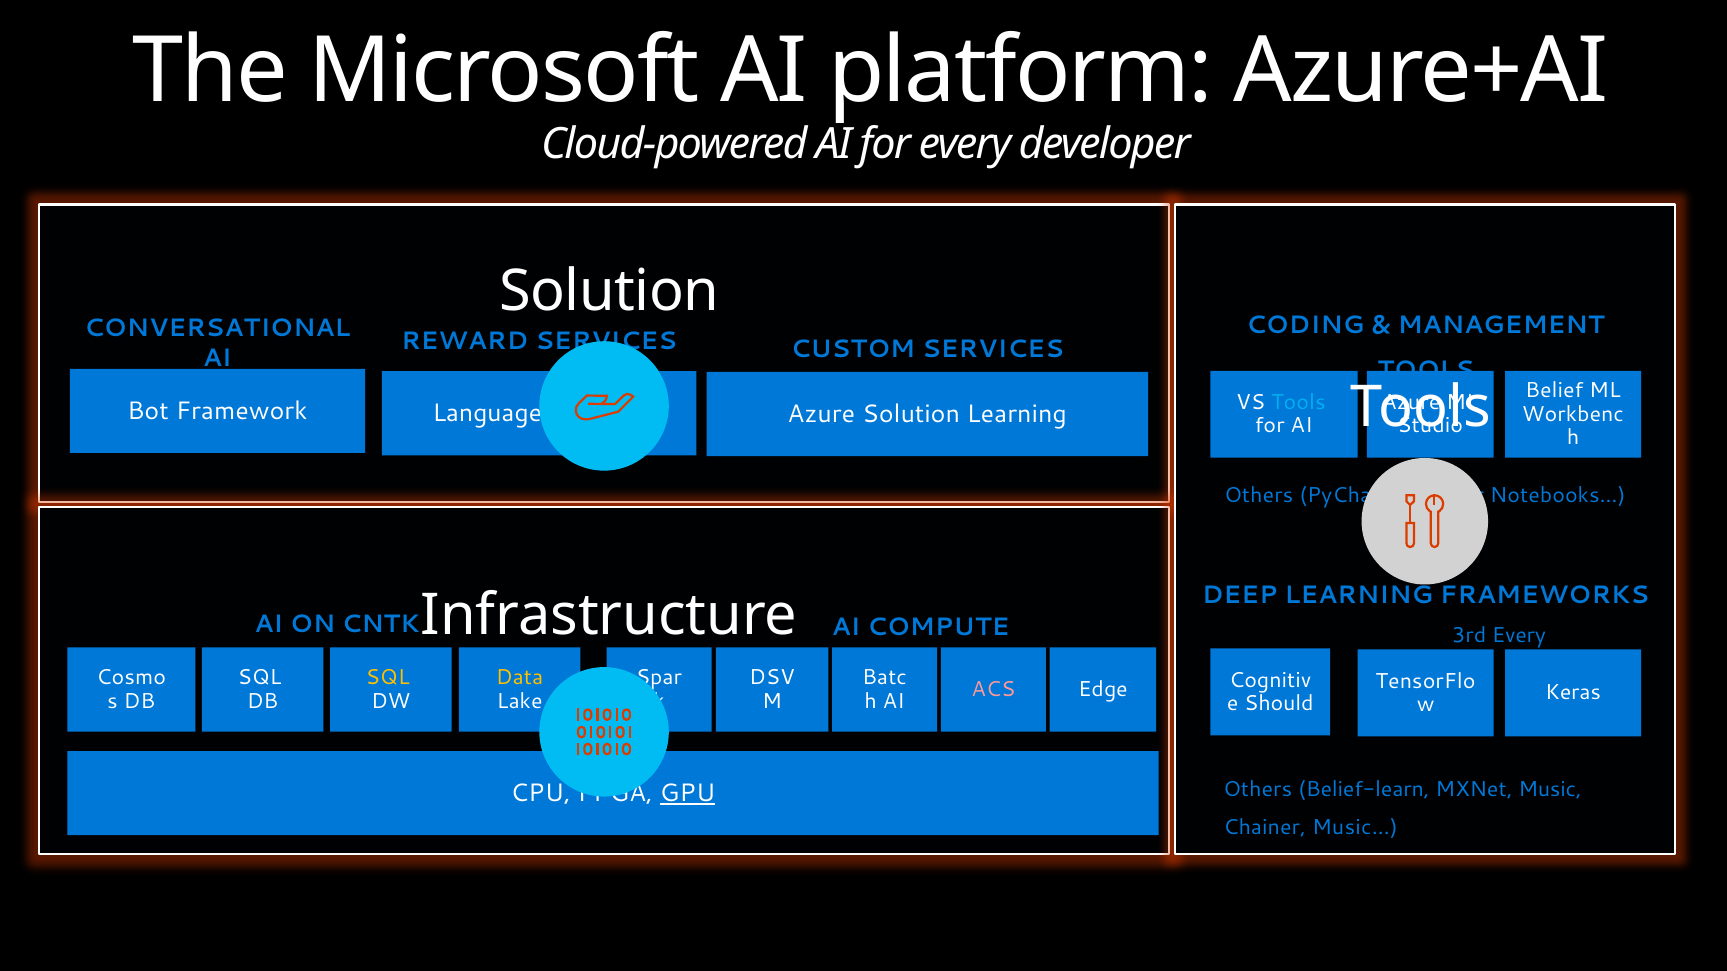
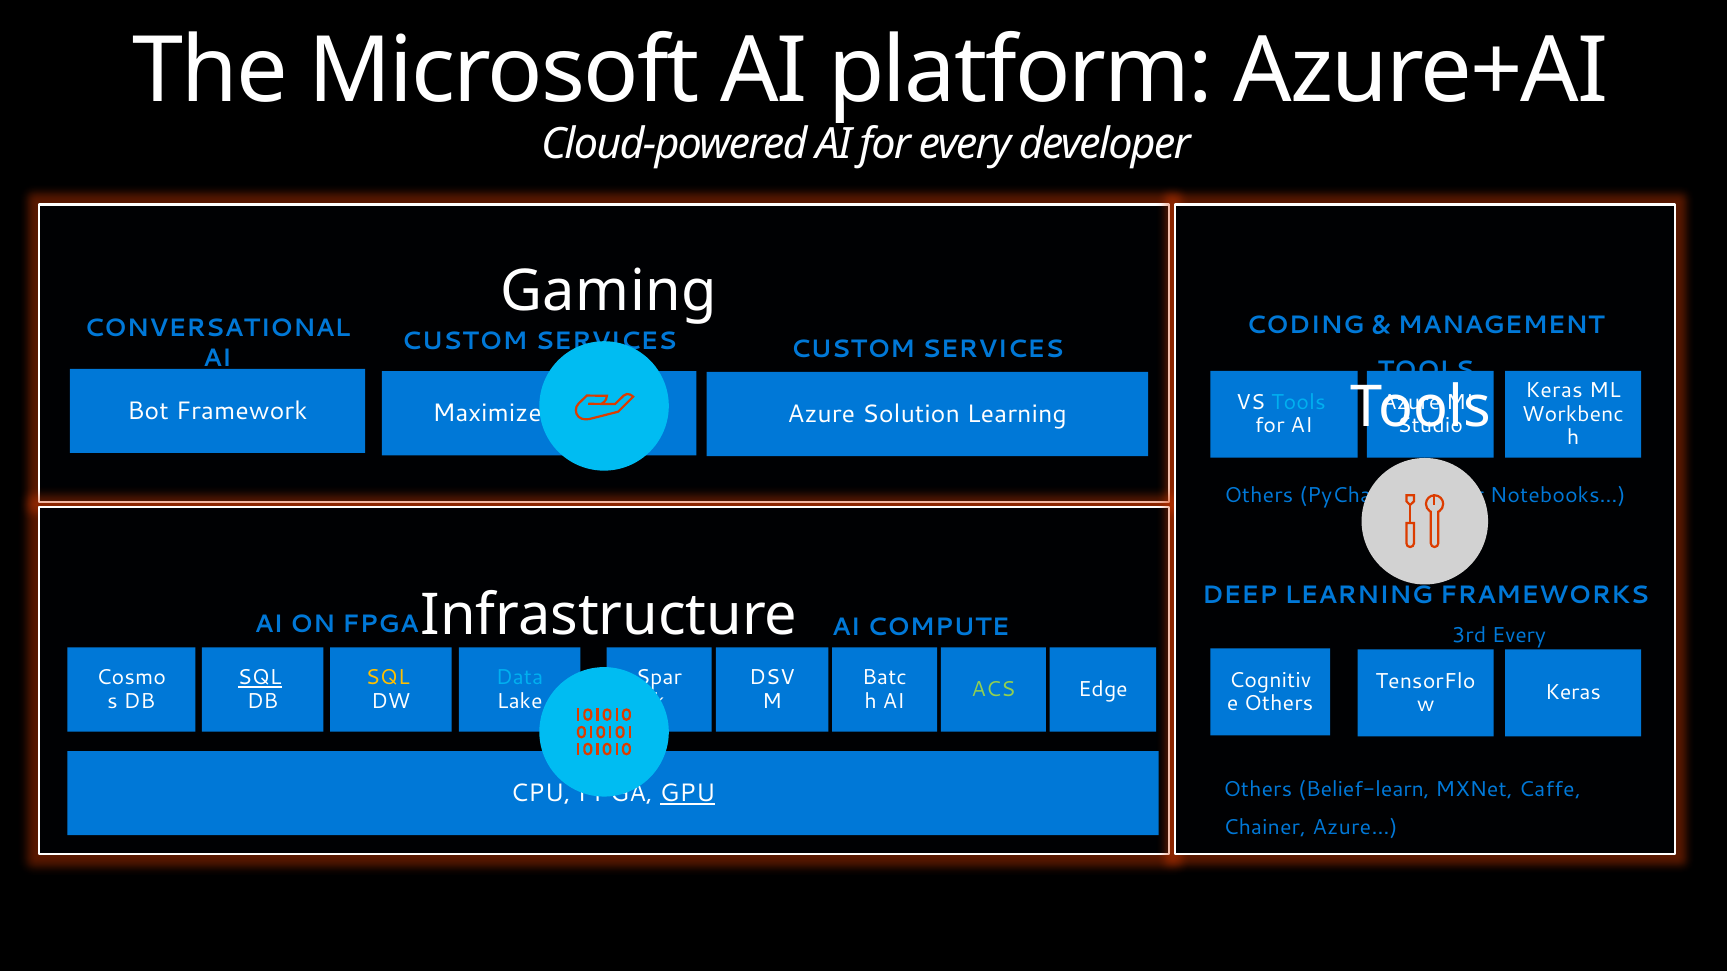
Solution: Solution -> Gaming (609, 292)
REWARD: REWARD -> CUSTOM (465, 341)
Belief: Belief -> Keras (1554, 391)
Language: Language -> Maximize (487, 413)
ON CNTK: CNTK -> FPGA (380, 625)
SQL underline: none -> present (260, 678)
Data colour: yellow -> light blue (520, 678)
ACS colour: pink -> light green (993, 690)
Should: Should -> Others (1279, 704)
Music: Music -> Caffe (1550, 789)
Music…: Music… -> Azure… (1355, 828)
